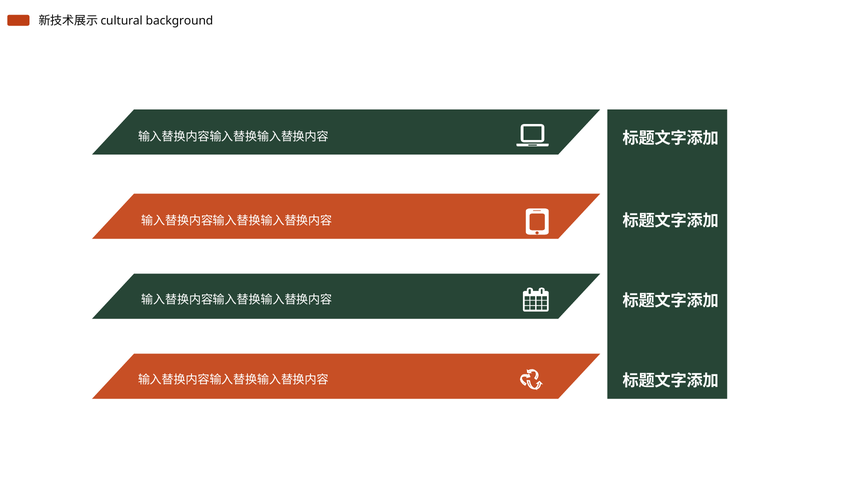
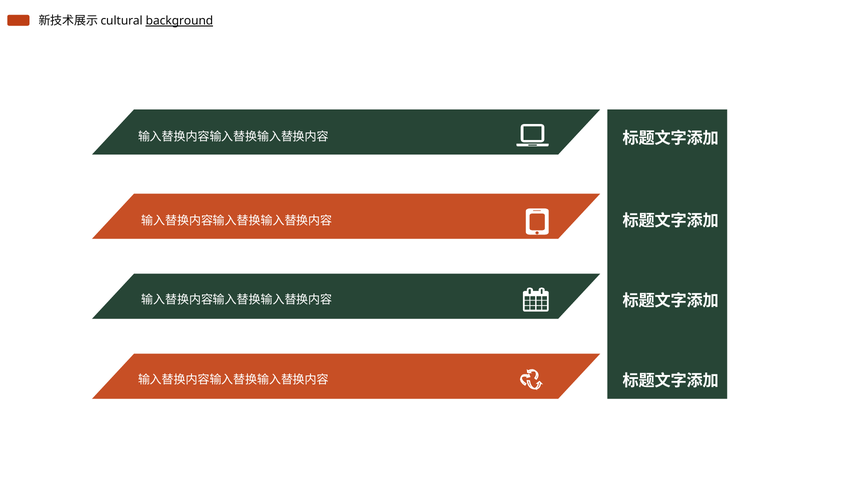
background underline: none -> present (179, 21)
